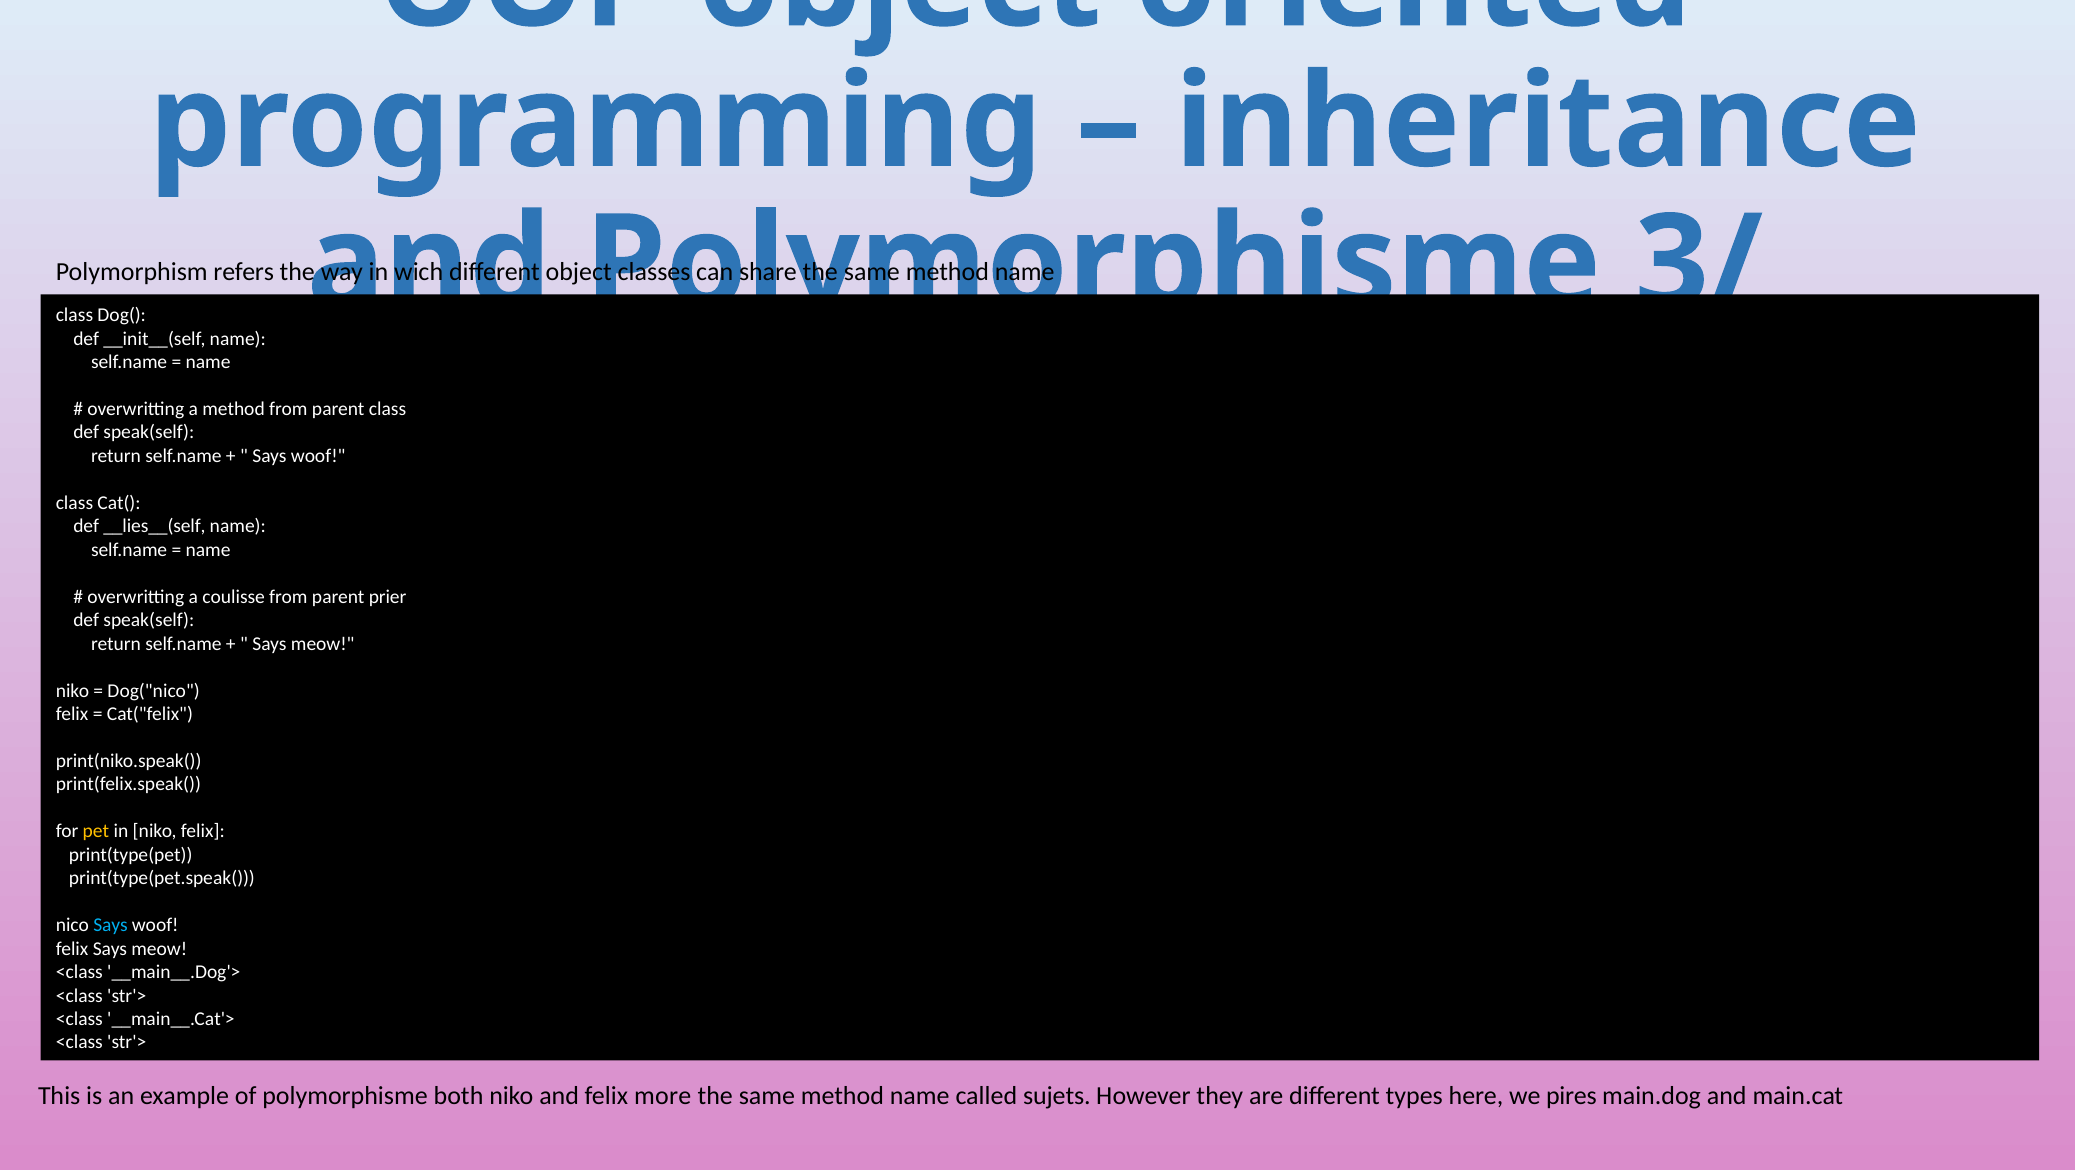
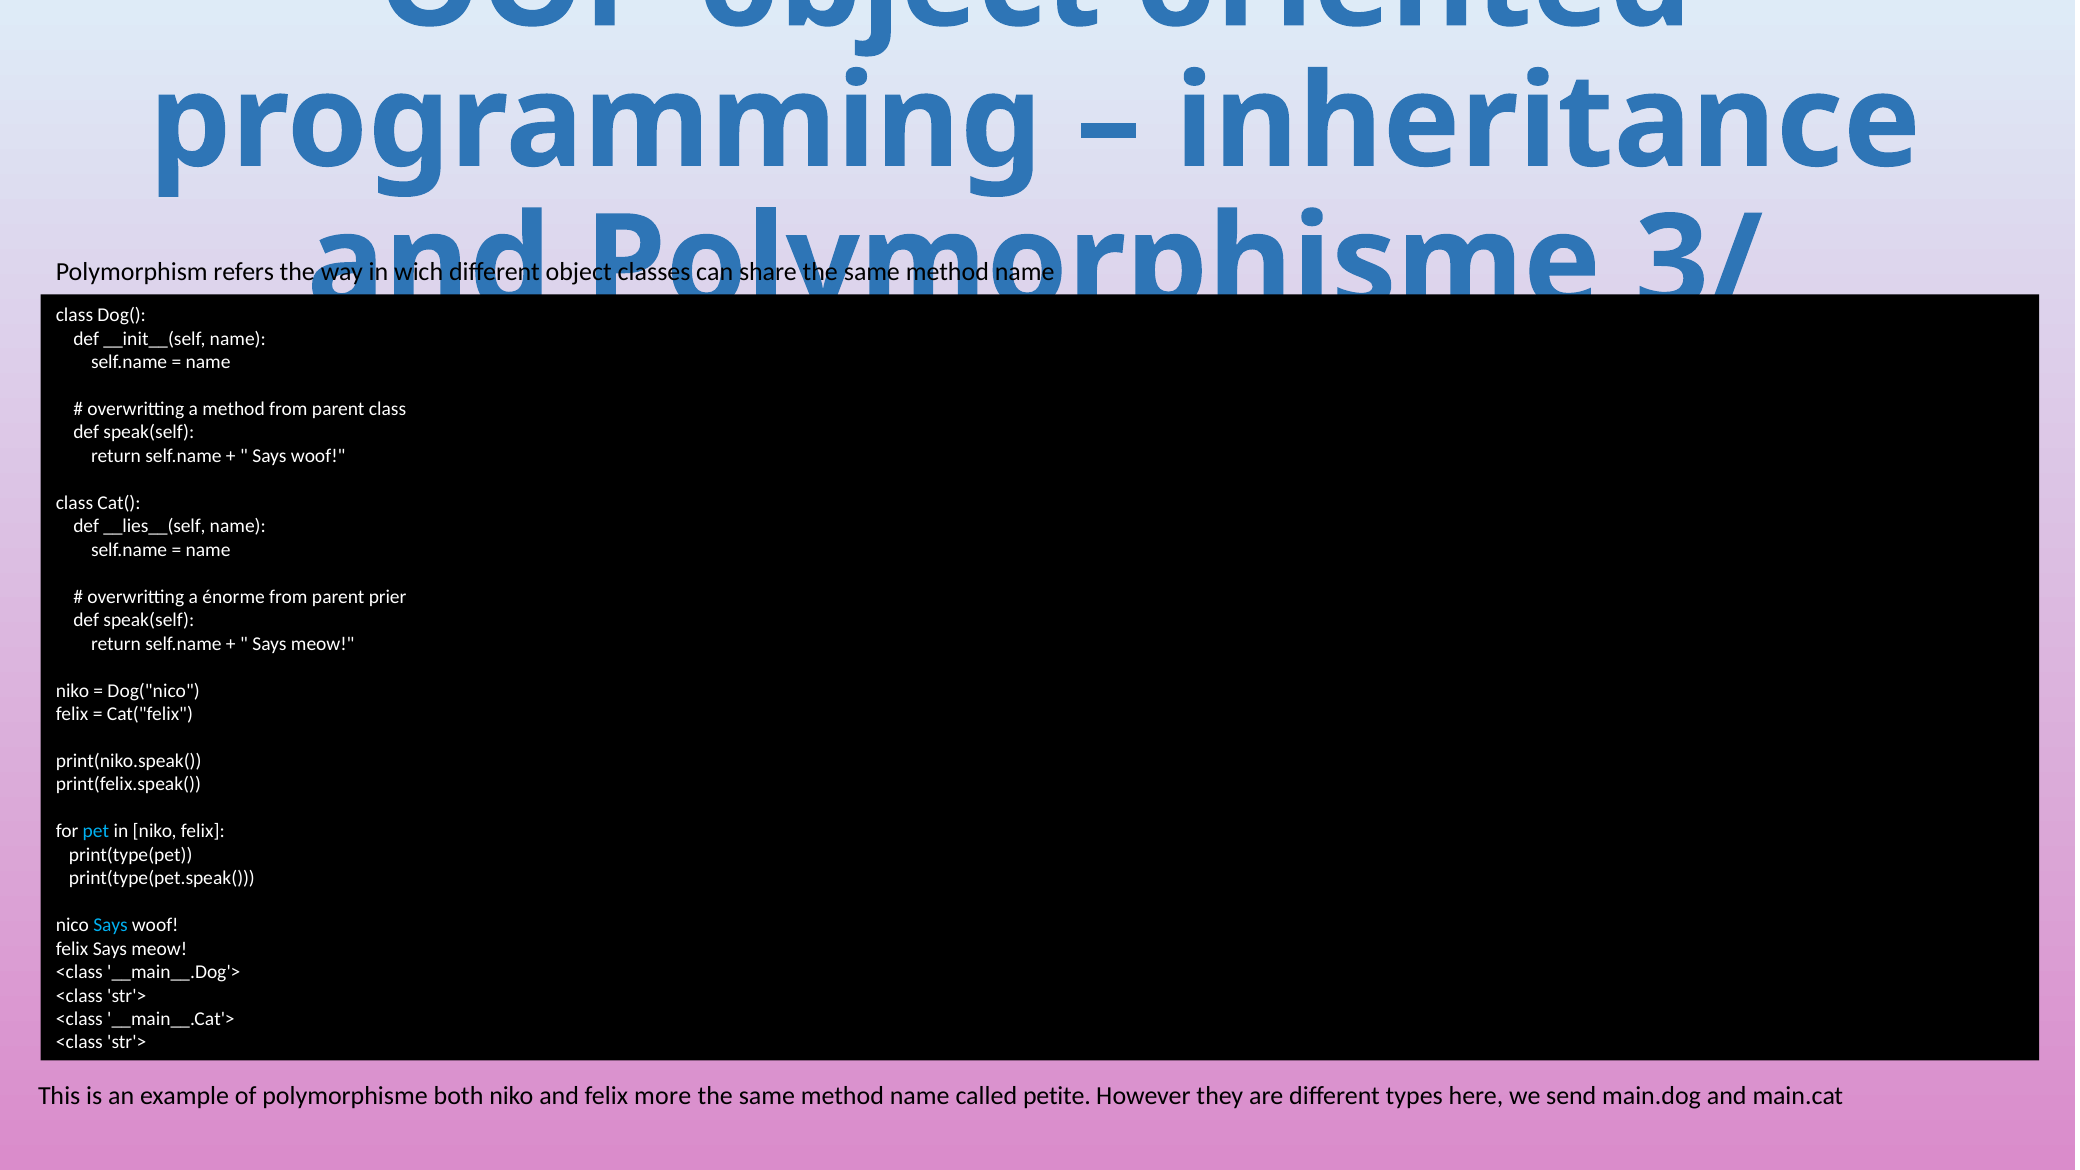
coulisse: coulisse -> énorme (234, 597)
pet colour: yellow -> light blue (96, 831)
sujets: sujets -> petite (1057, 1096)
pires: pires -> send (1571, 1096)
